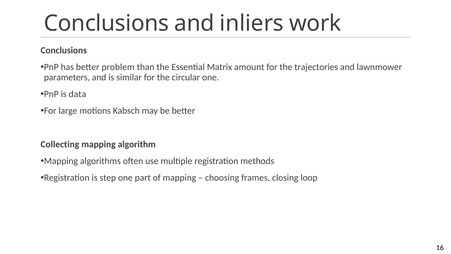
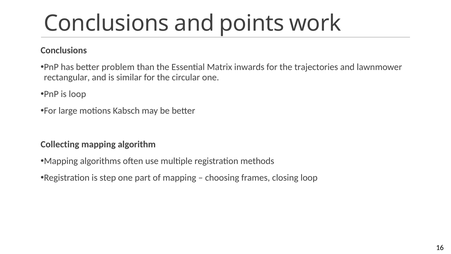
inliers: inliers -> points (252, 23)
amount: amount -> inwards (249, 67)
parameters: parameters -> rectangular (67, 77)
is data: data -> loop (77, 94)
